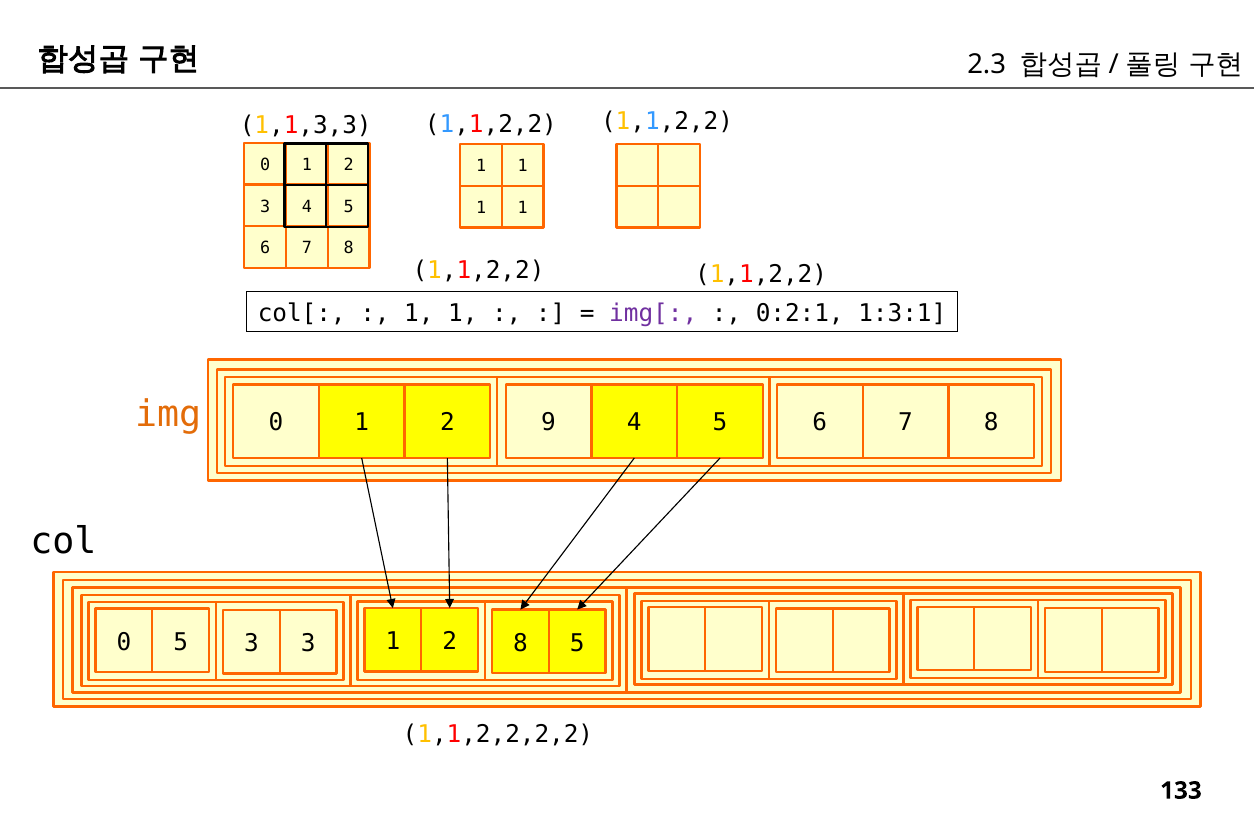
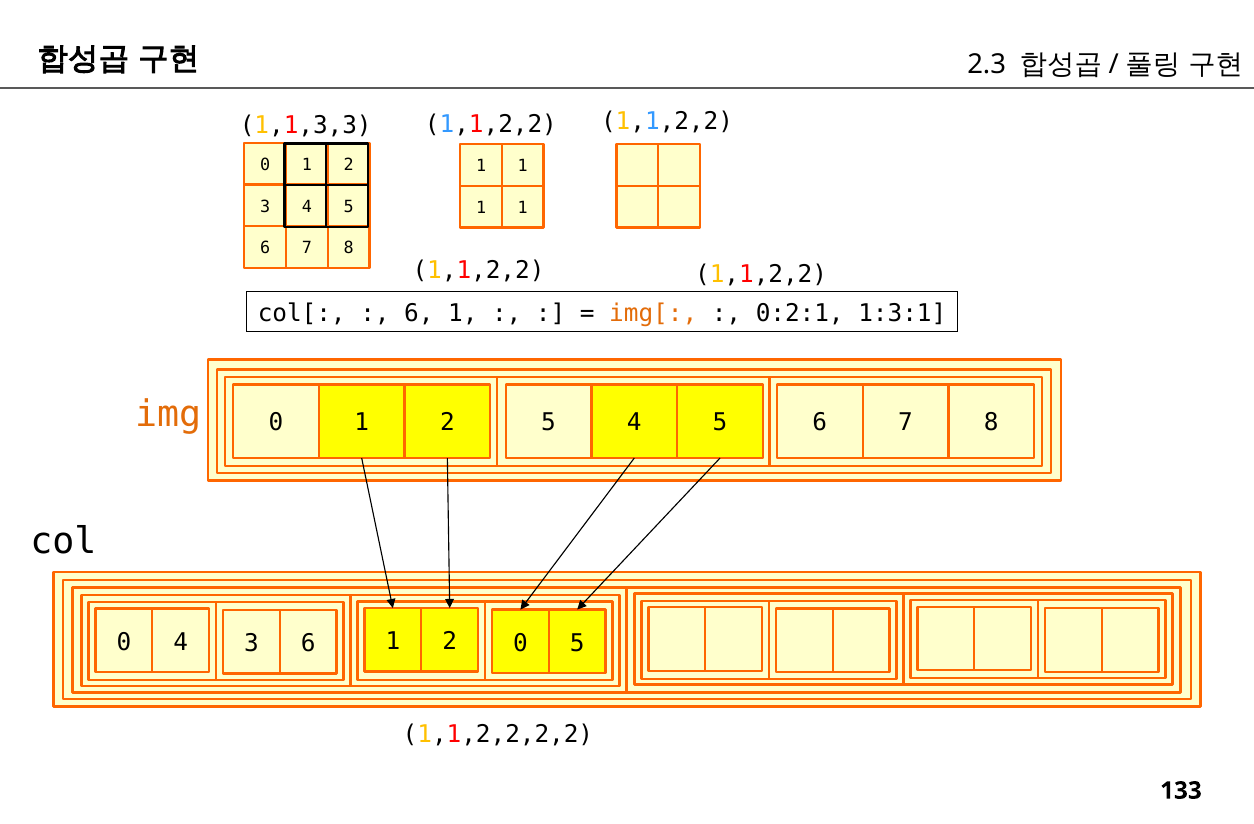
1: 1 -> 6 (419, 313)
img[ colour: purple -> orange (653, 313)
2 9: 9 -> 5 (549, 423)
0 5: 5 -> 4 (181, 642)
3 3: 3 -> 6 (308, 643)
2 8: 8 -> 0 (520, 643)
